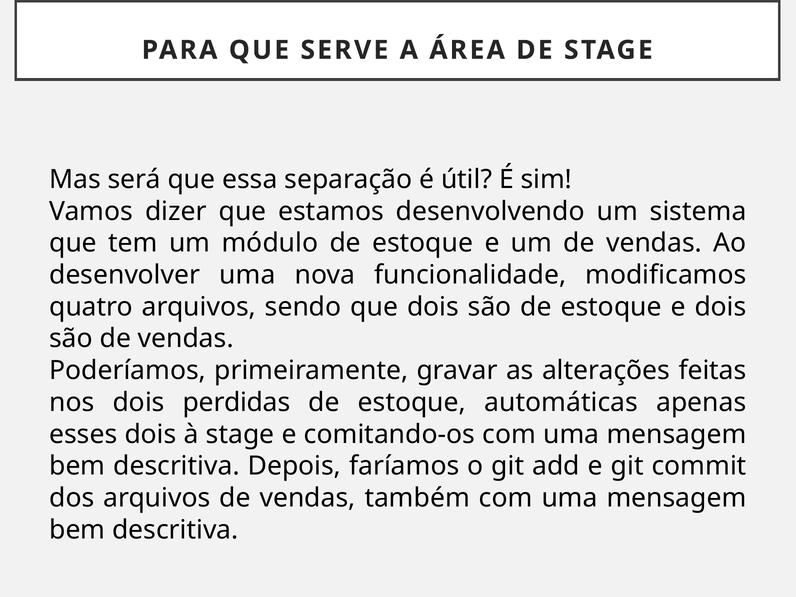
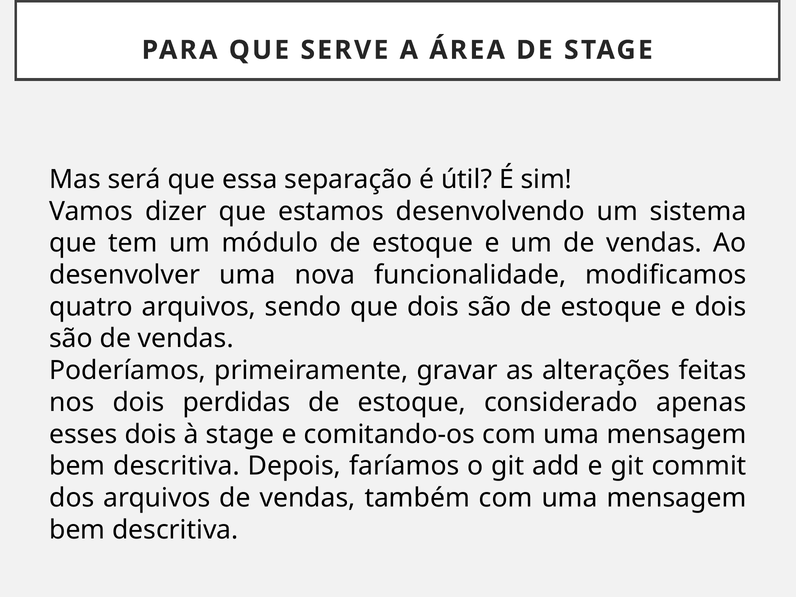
automáticas: automáticas -> considerado (561, 402)
